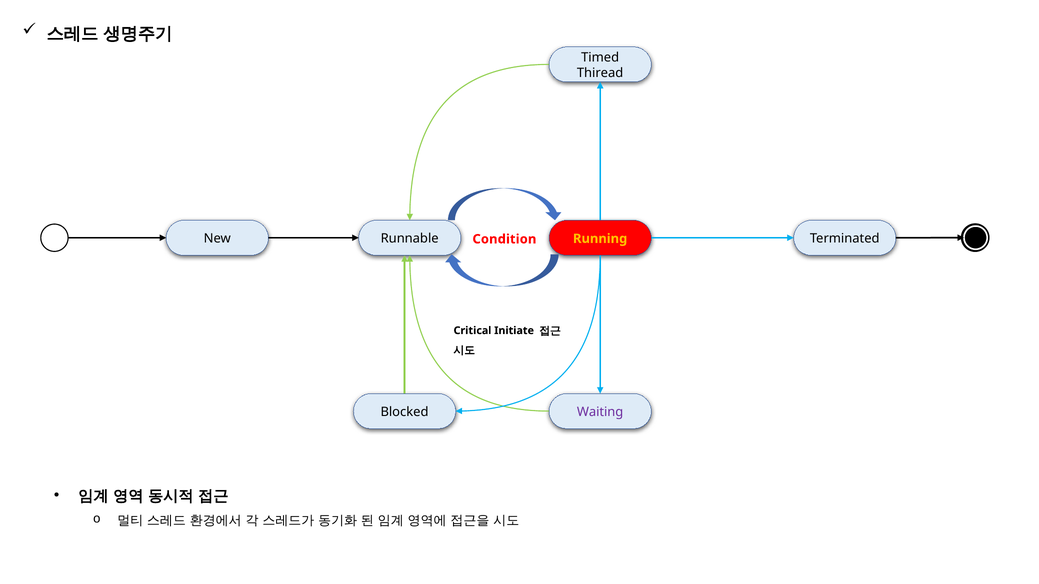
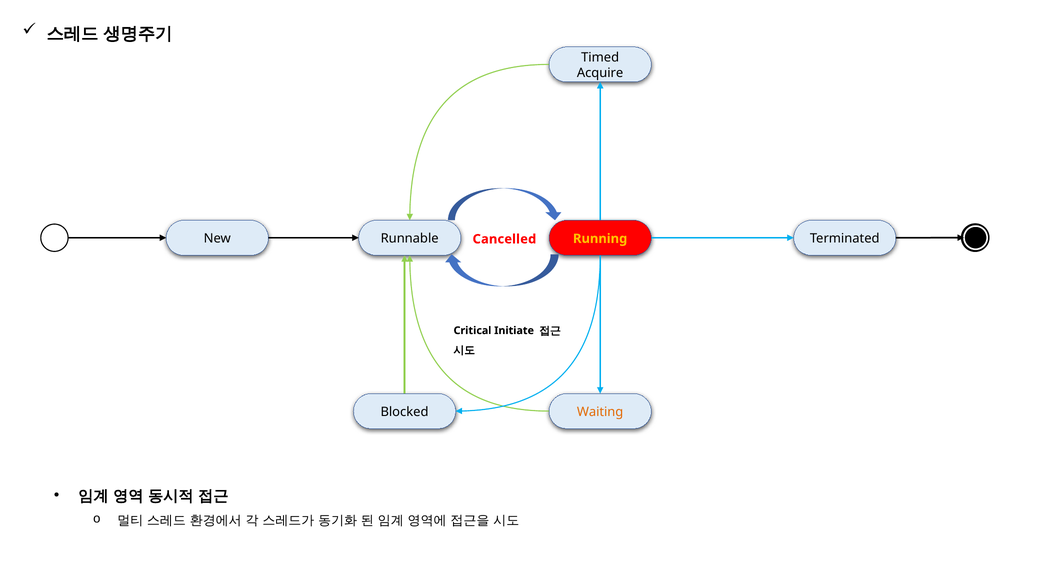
Thiread: Thiread -> Acquire (600, 73)
Condition: Condition -> Cancelled (504, 239)
Waiting colour: purple -> orange (600, 412)
